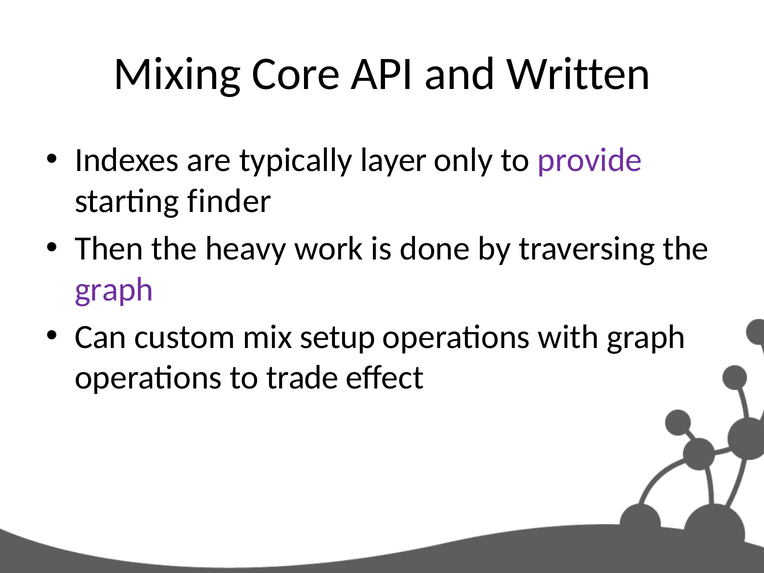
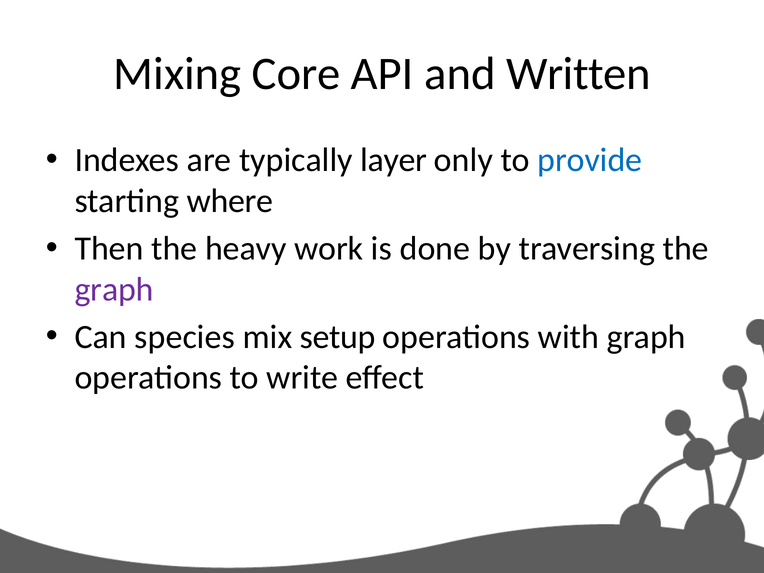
provide colour: purple -> blue (590, 160)
finder: finder -> where (230, 201)
custom: custom -> species (185, 337)
trade: trade -> write (302, 378)
